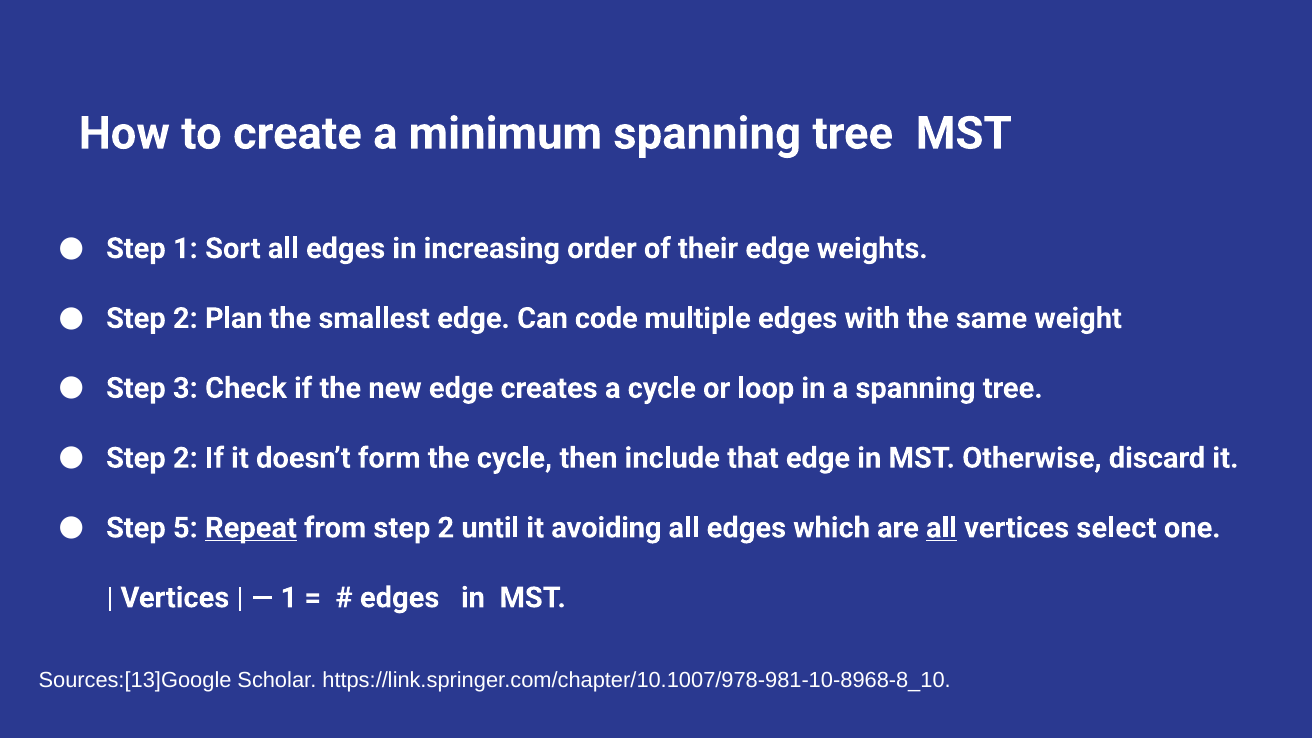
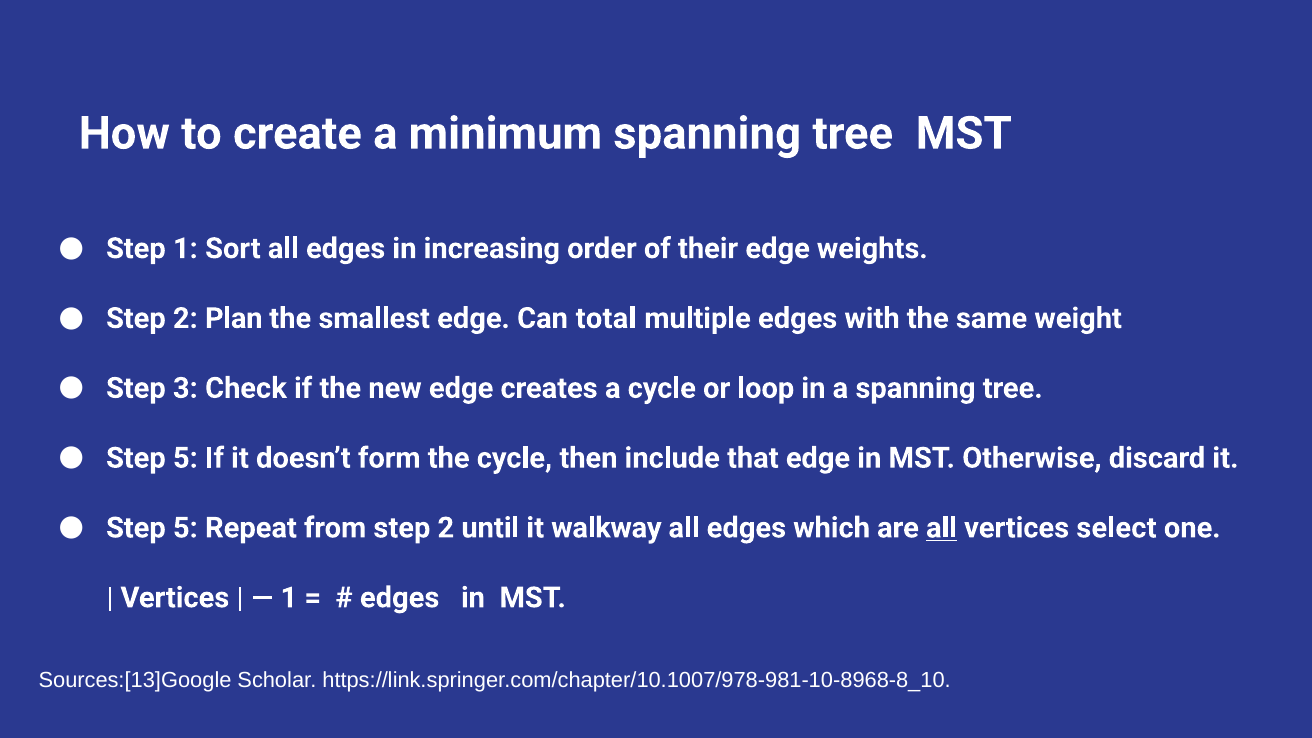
code: code -> total (606, 318)
2: 2 -> 5 (185, 458)
Repeat underline: present -> none (251, 528)
avoiding: avoiding -> walkway (606, 528)
